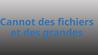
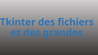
Cannot: Cannot -> Tkinter (18, 22)
